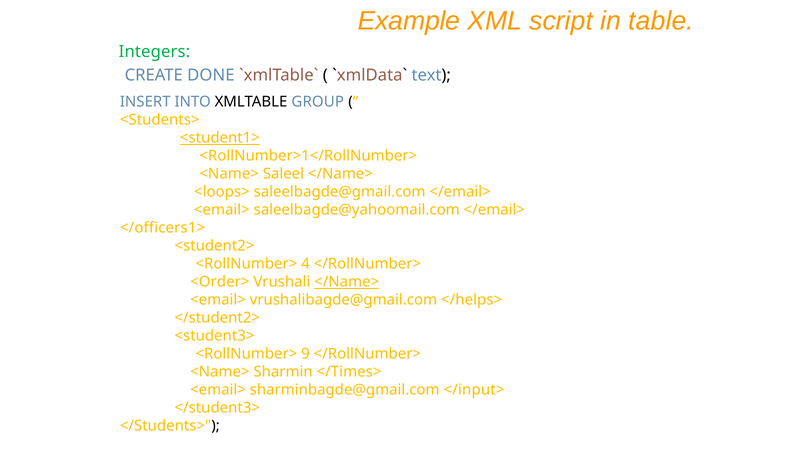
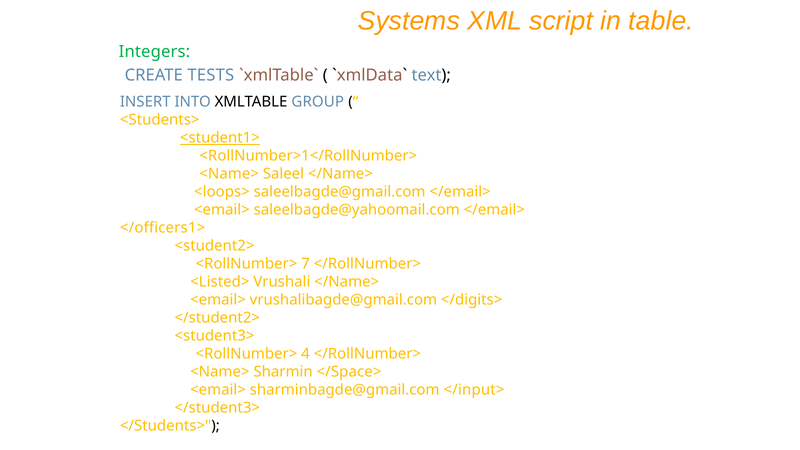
Example: Example -> Systems (409, 21)
DONE: DONE -> TESTS (211, 75)
4: 4 -> 7 (305, 264)
<Order>: <Order> -> <Listed> (220, 282)
</Name> underline: present -> none (347, 282)
</helps>: </helps> -> </digits> (472, 300)
9: 9 -> 4 (305, 354)
</Times>: </Times> -> </Space> (349, 372)
